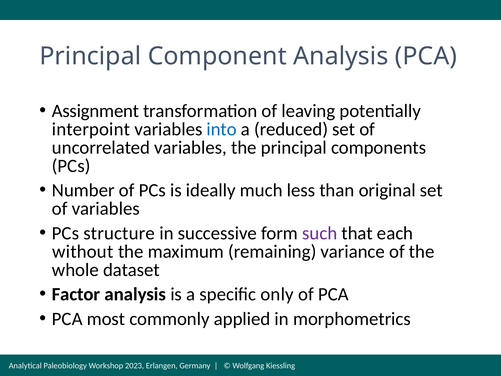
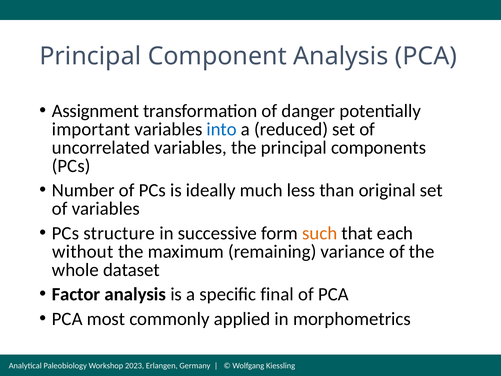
leaving: leaving -> danger (308, 111)
interpoint: interpoint -> important (91, 129)
such colour: purple -> orange (320, 233)
only: only -> final (277, 294)
